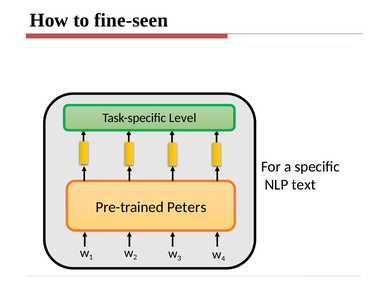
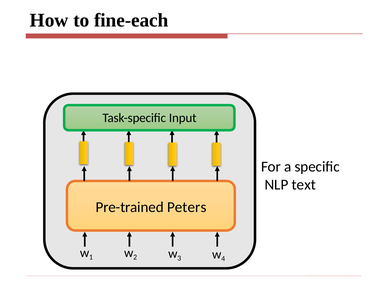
fine-seen: fine-seen -> fine-each (131, 20)
Level: Level -> Input (183, 118)
